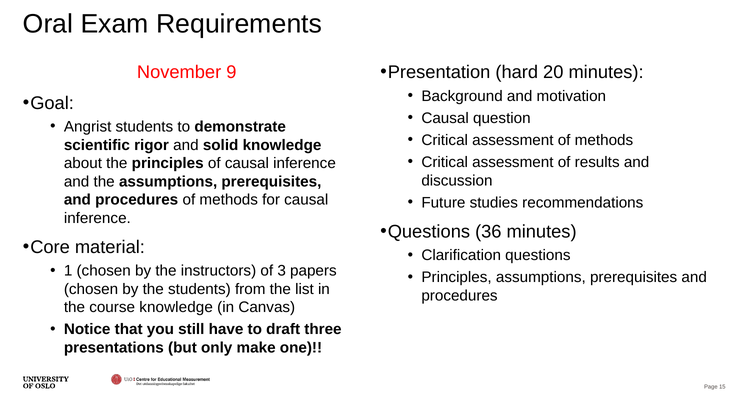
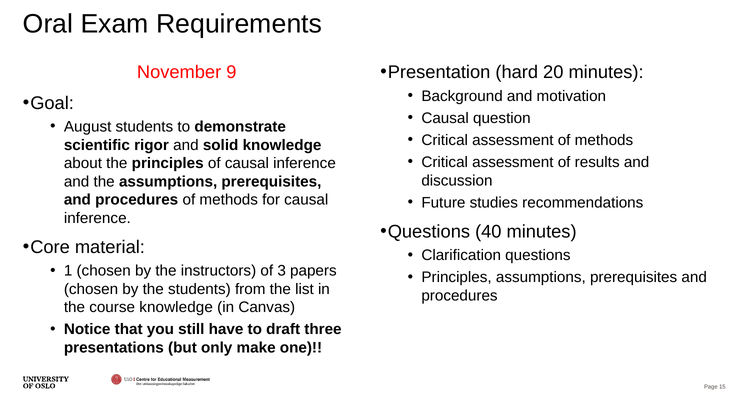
Angrist: Angrist -> August (88, 127)
36: 36 -> 40 (488, 232)
